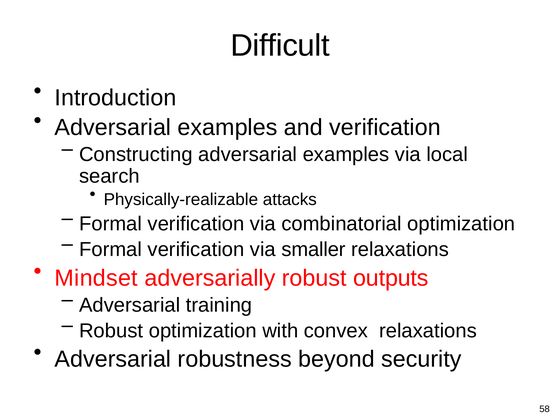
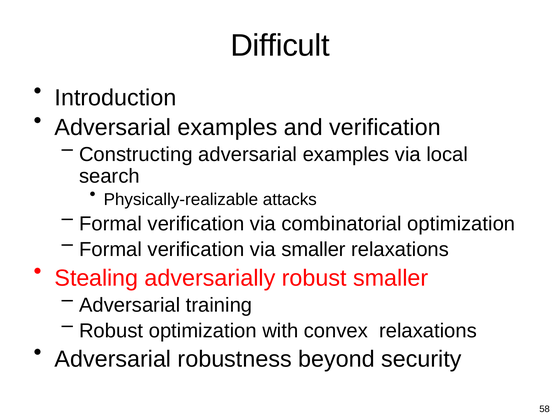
Mindset: Mindset -> Stealing (96, 278)
robust outputs: outputs -> smaller (391, 278)
